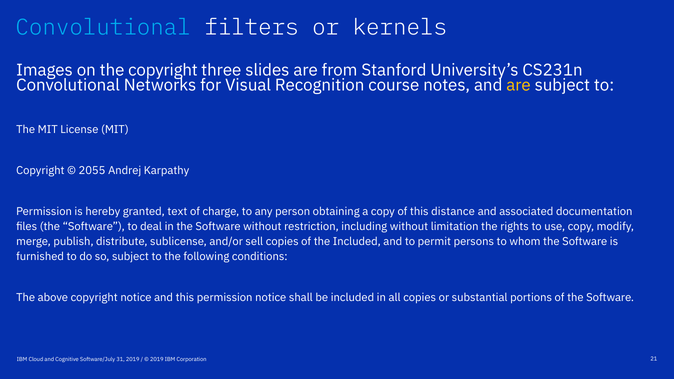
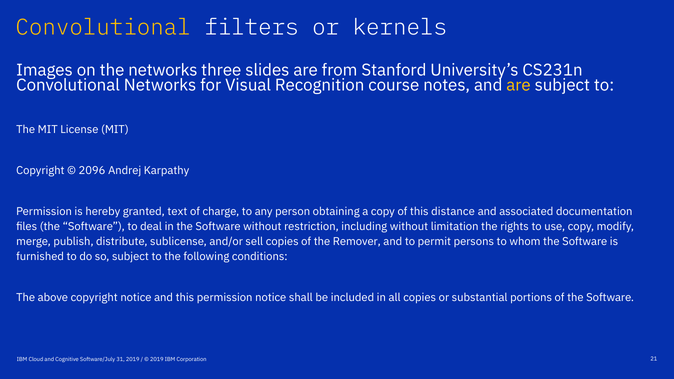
Convolutional colour: light blue -> yellow (103, 27)
the copyright: copyright -> networks (163, 70)
2055: 2055 -> 2096 (92, 171)
the Included: Included -> Remover (357, 242)
